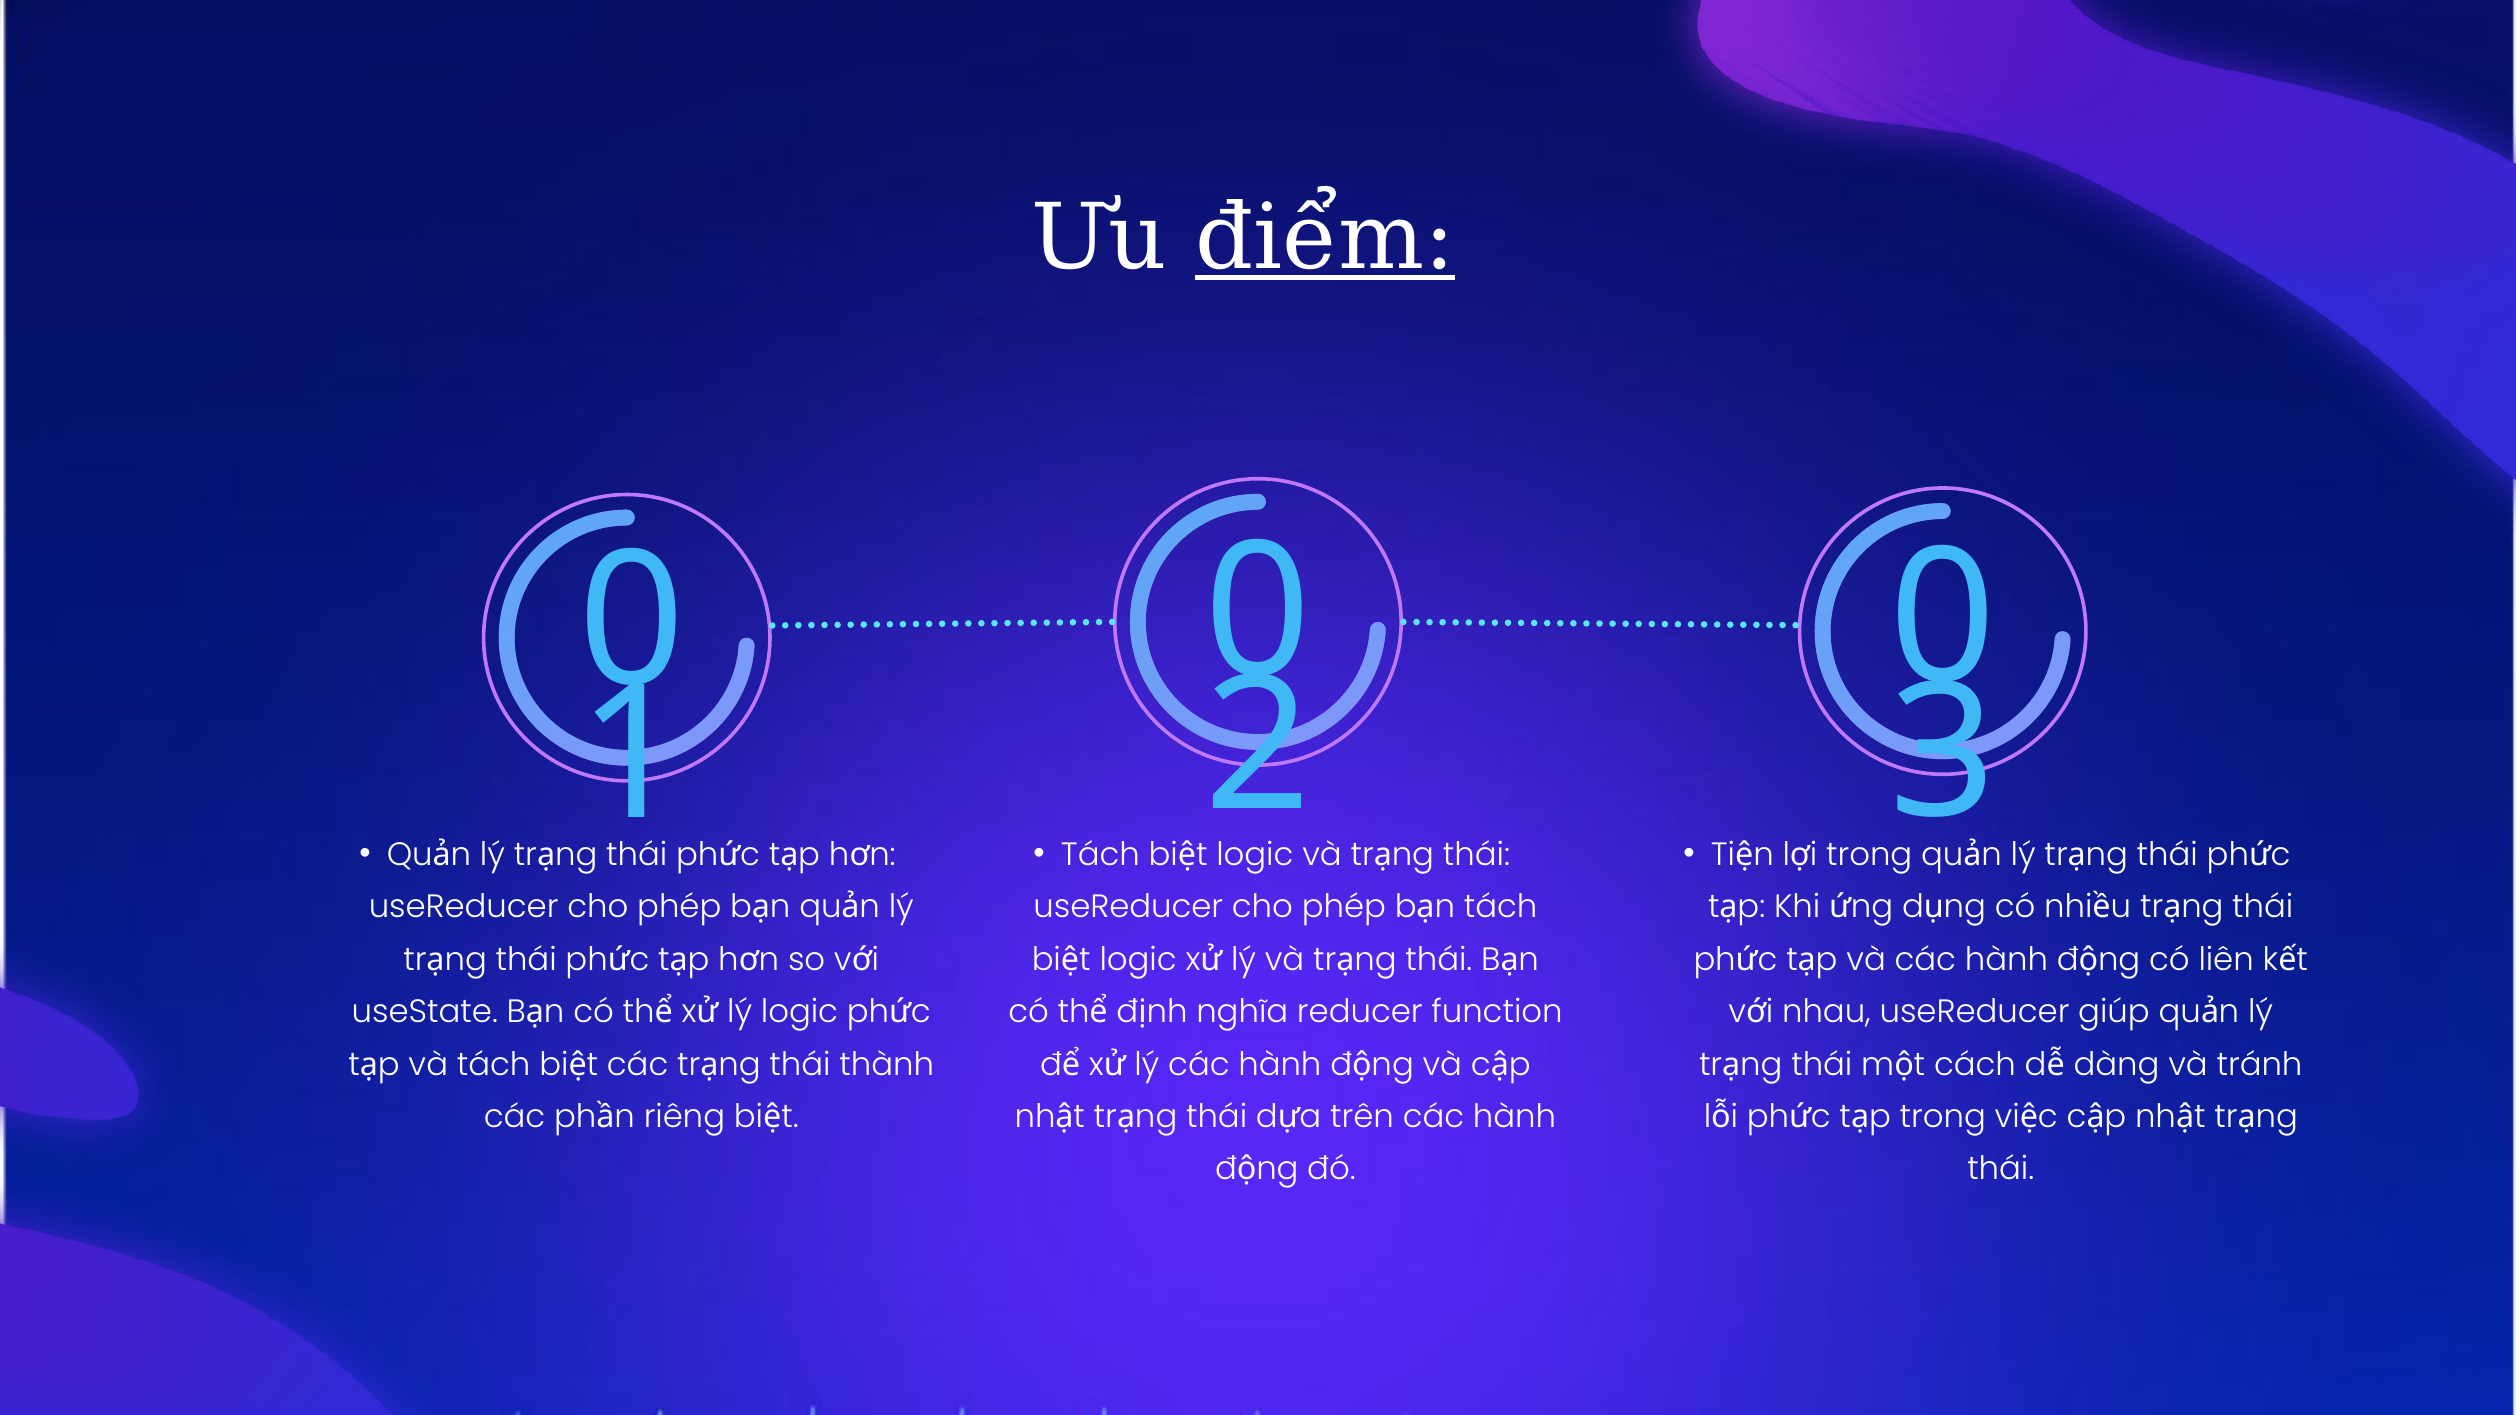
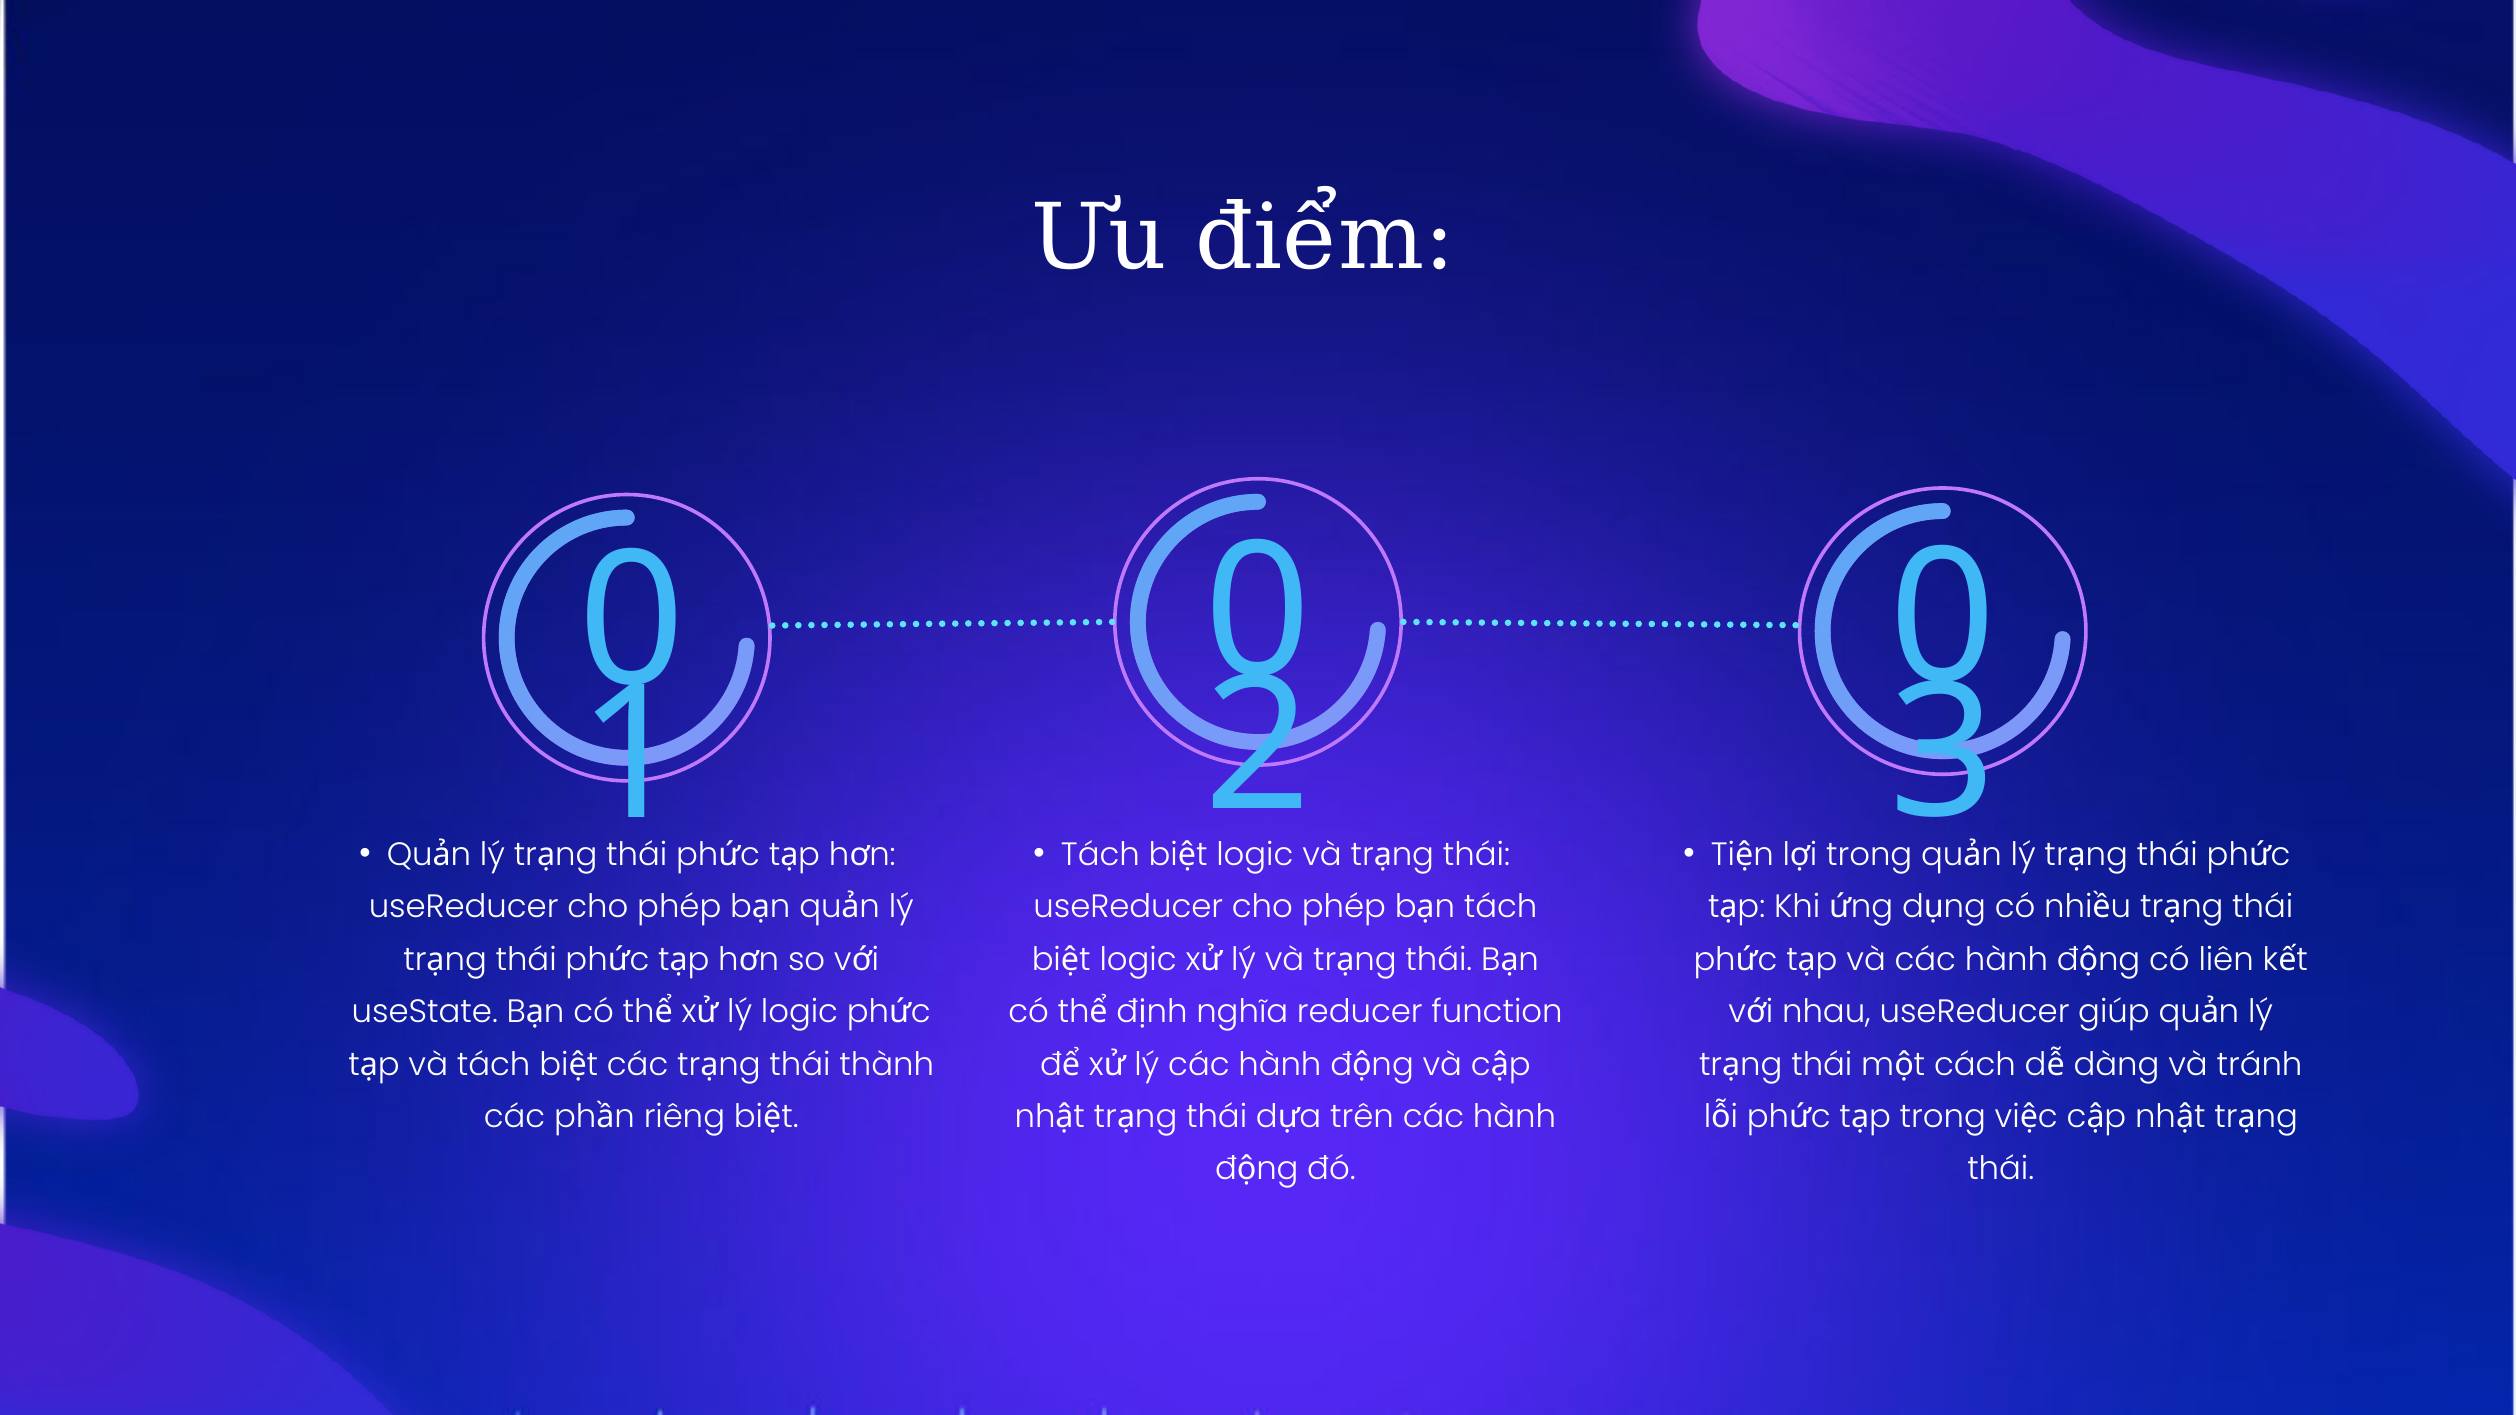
điểm underline: present -> none (1325, 238)
